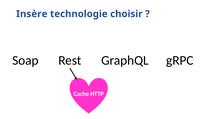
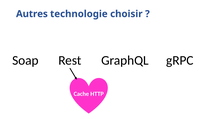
Insère: Insère -> Autres (32, 14)
